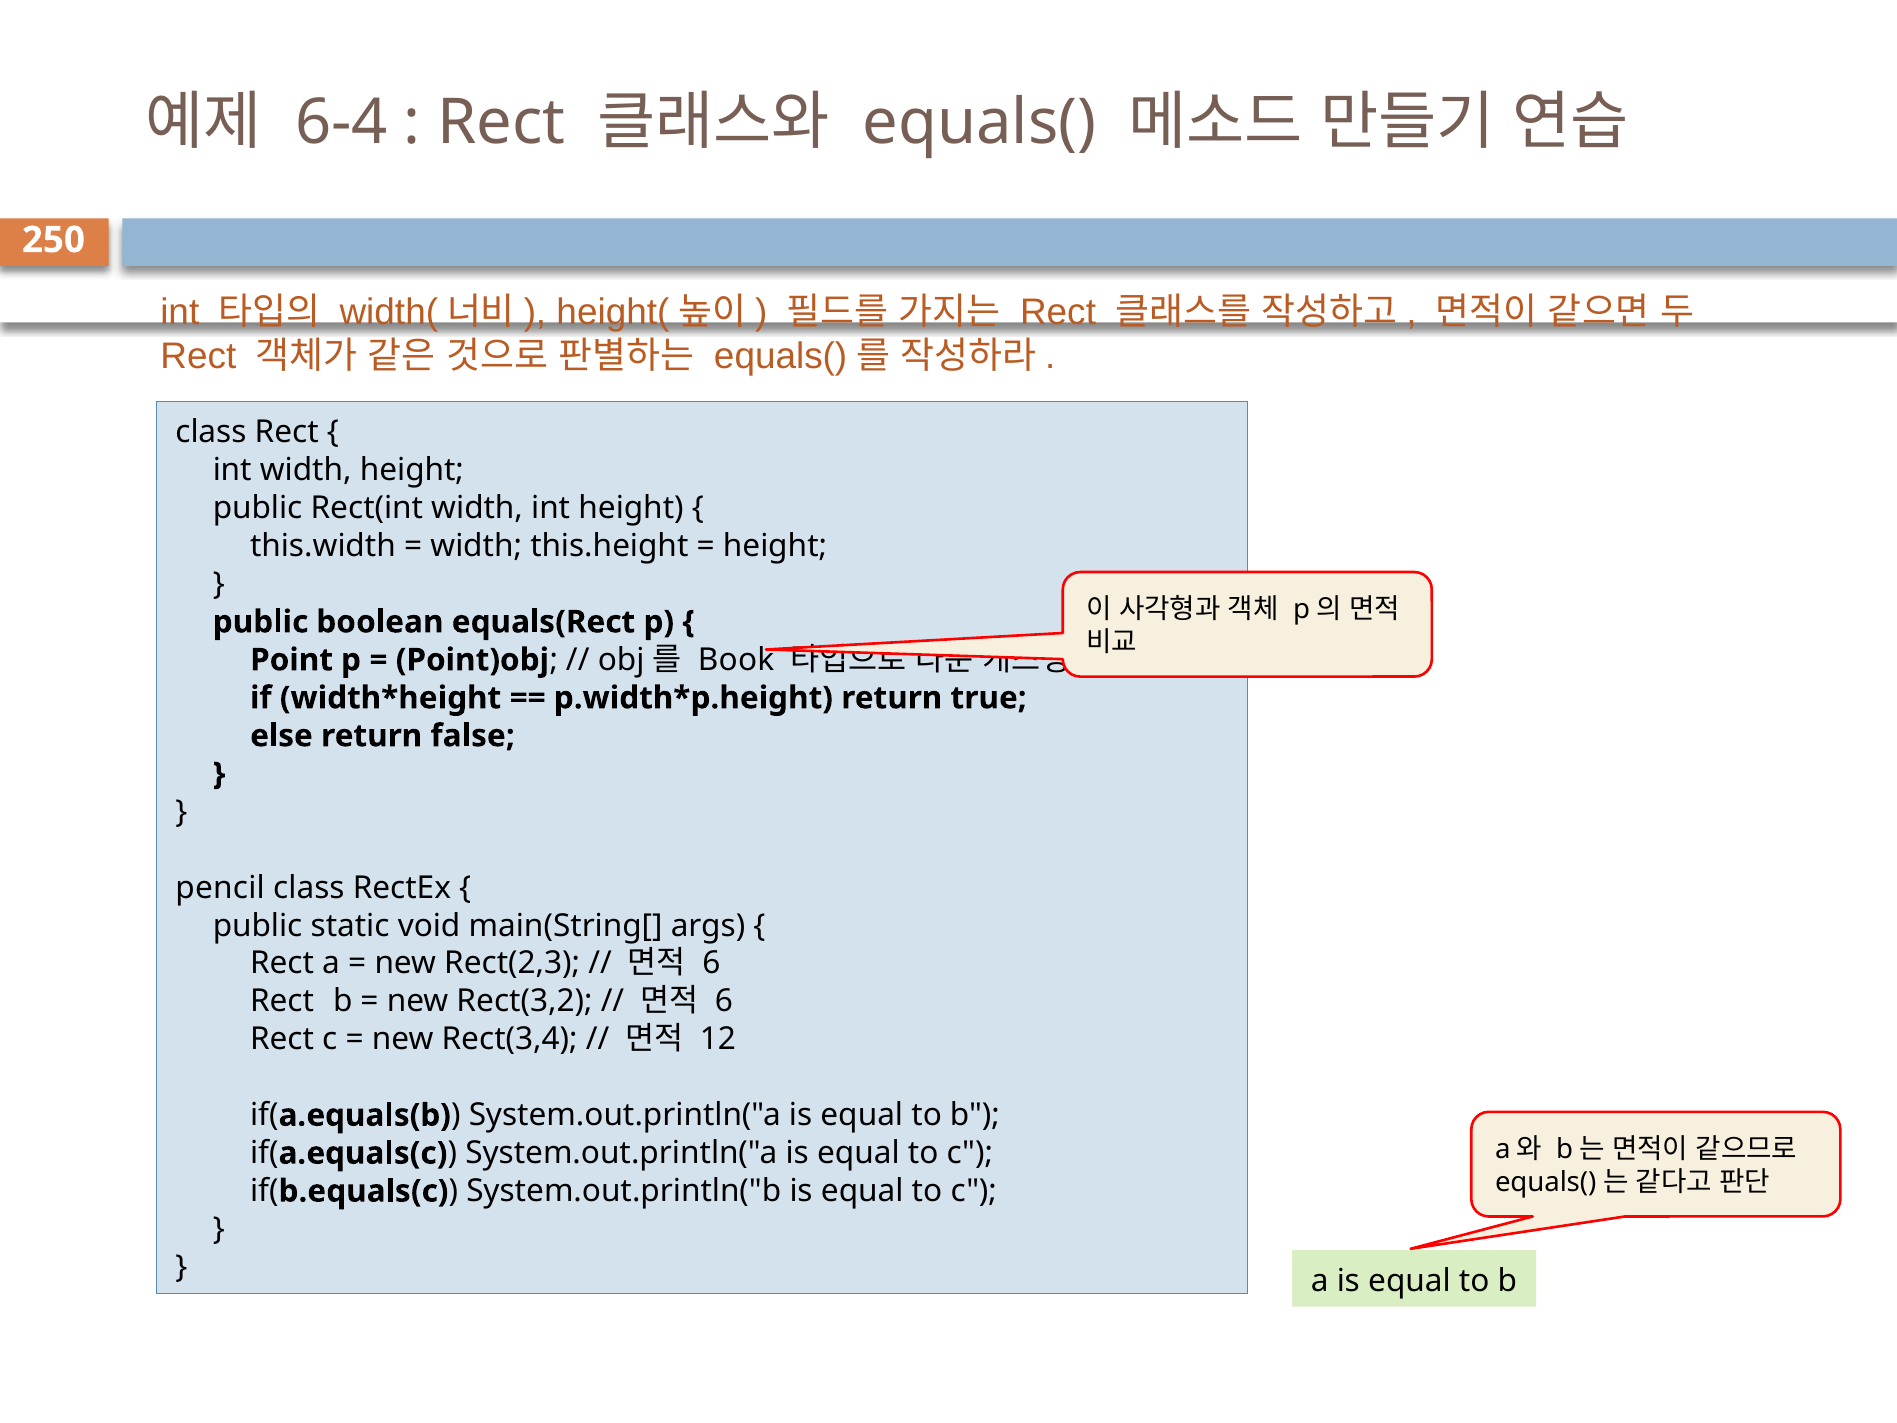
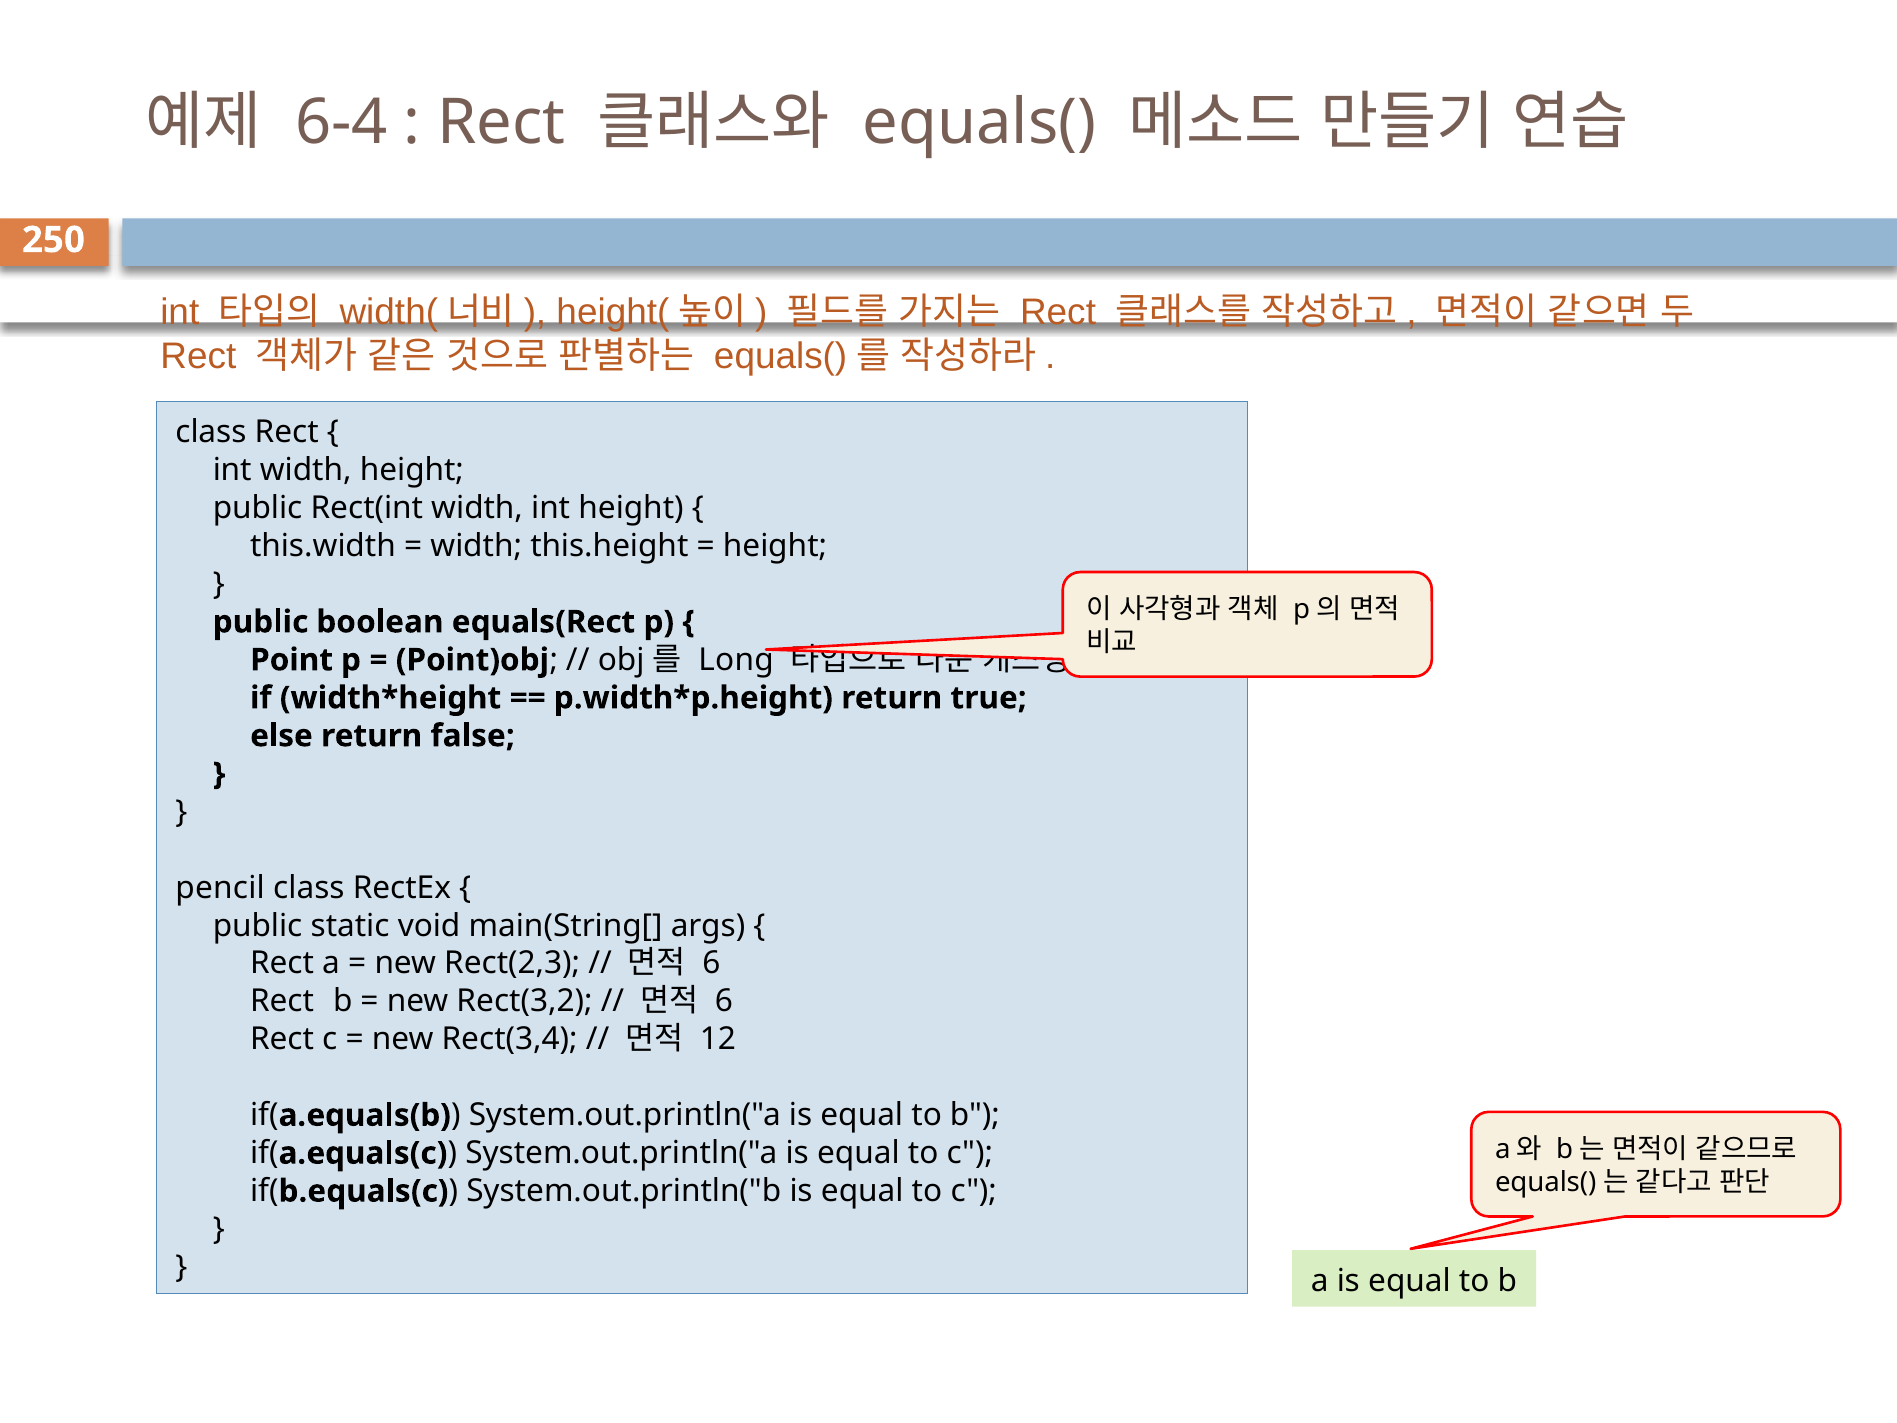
Book: Book -> Long (736, 660)
